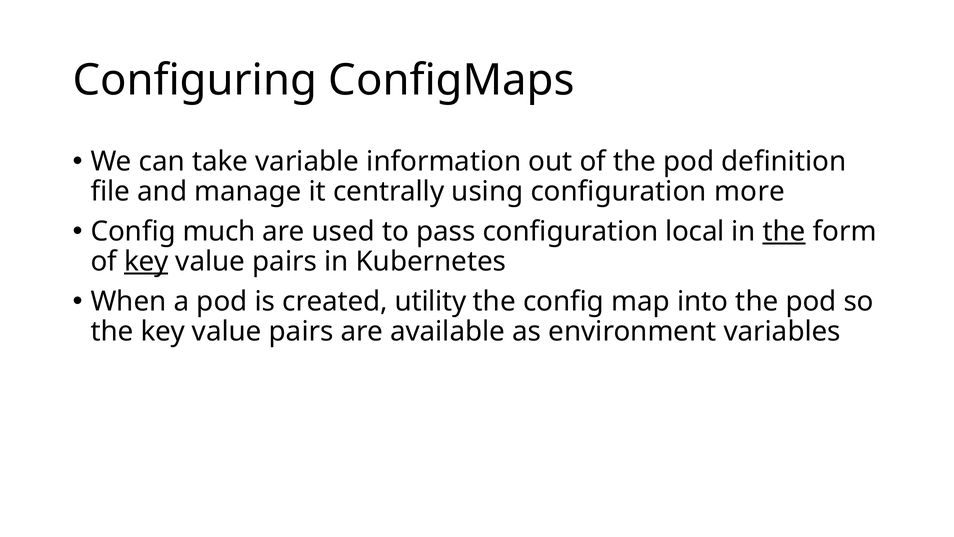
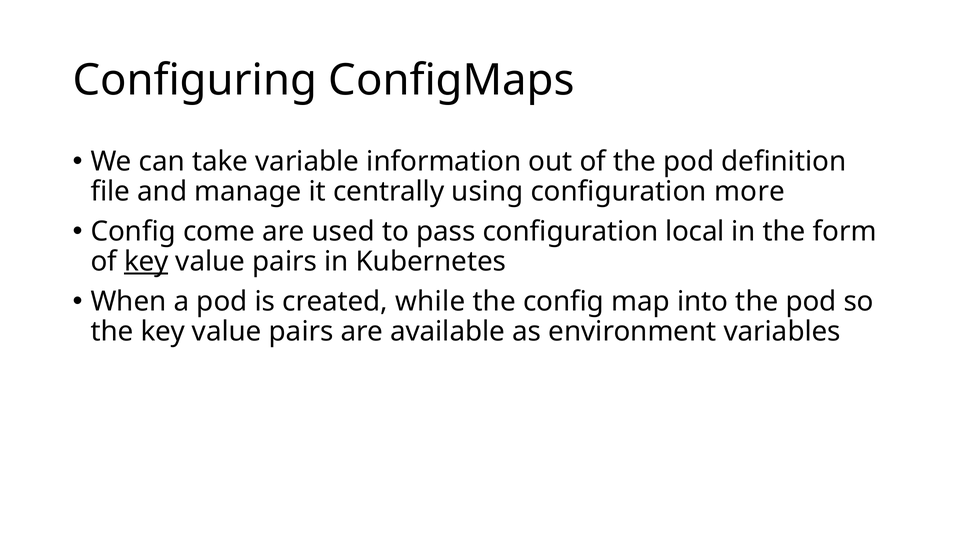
much: much -> come (219, 231)
the underline: present -> none (784, 231)
utility: utility -> while (430, 301)
